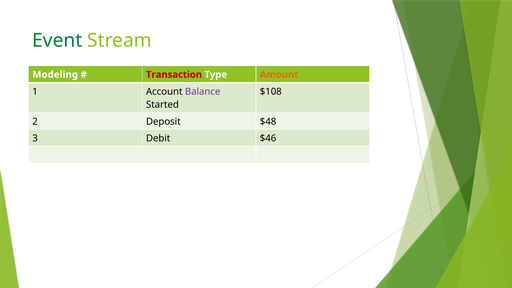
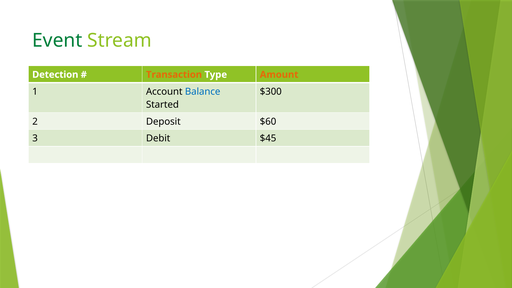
Modeling: Modeling -> Detection (55, 75)
Transaction colour: red -> orange (174, 75)
Balance colour: purple -> blue (203, 92)
$108: $108 -> $300 (271, 92)
$48: $48 -> $60 (268, 122)
$46: $46 -> $45 (268, 138)
